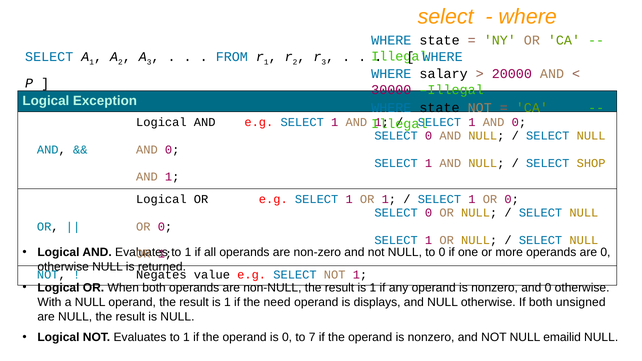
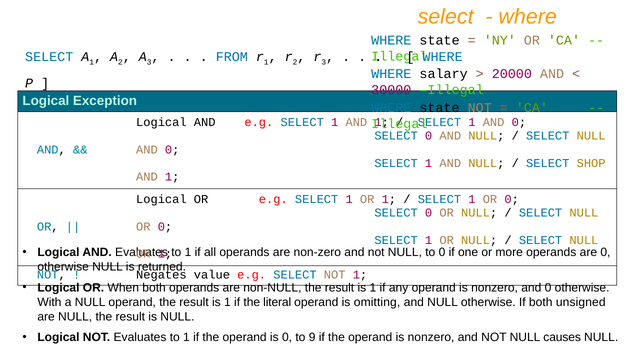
need: need -> literal (277, 302)
displays: displays -> omitting (377, 302)
7: 7 -> 9 (312, 338)
emailid: emailid -> causes (562, 338)
